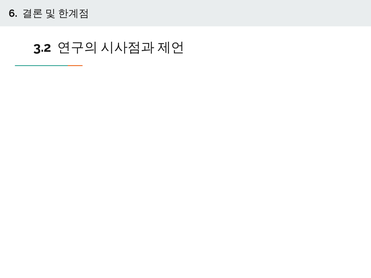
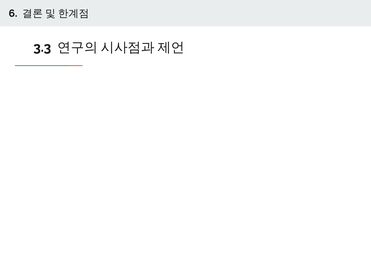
3.2: 3.2 -> 3.3 (42, 47)
